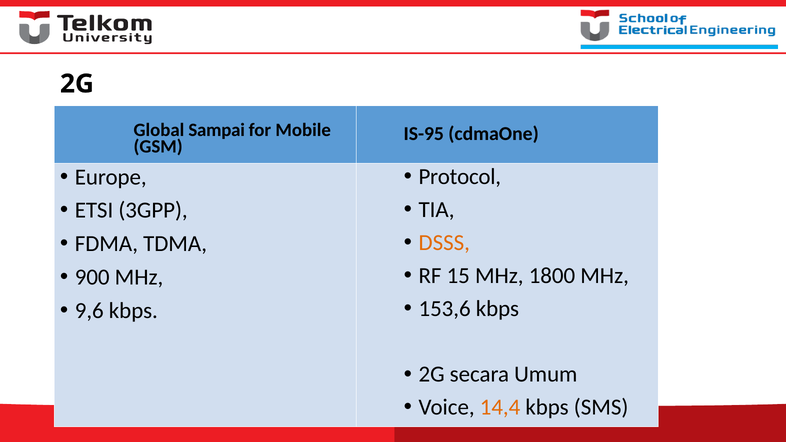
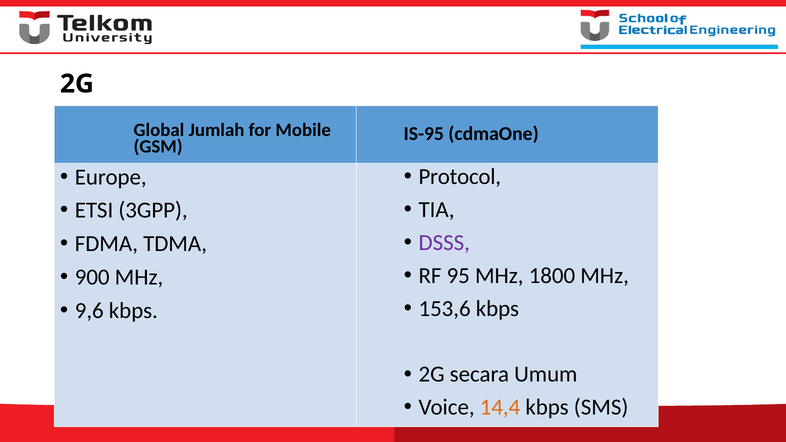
Sampai: Sampai -> Jumlah (217, 130)
DSSS colour: orange -> purple (444, 243)
15: 15 -> 95 (458, 276)
